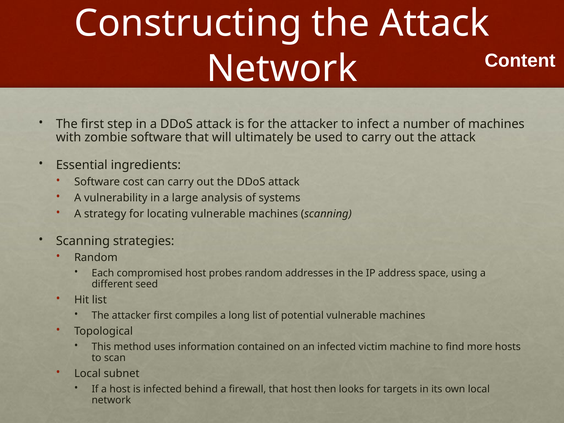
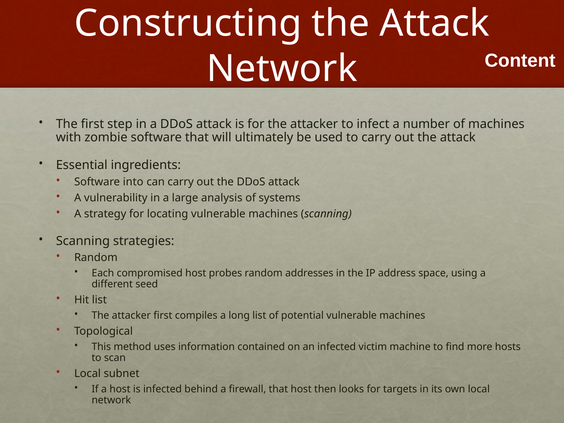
cost: cost -> into (133, 182)
